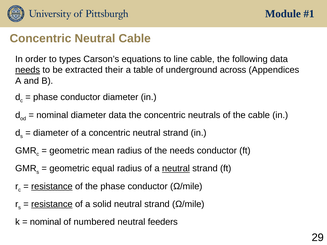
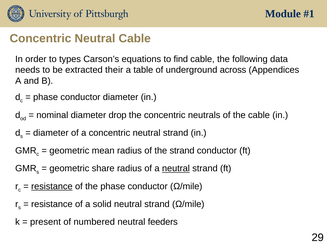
line: line -> find (181, 59)
needs underline: present -> none (28, 70)
diameter data: data -> drop (118, 115)
the needs: needs -> strand (182, 151)
equal: equal -> share (103, 169)
resistance underline: present -> none (52, 204)
nominal: nominal -> present (45, 222)
